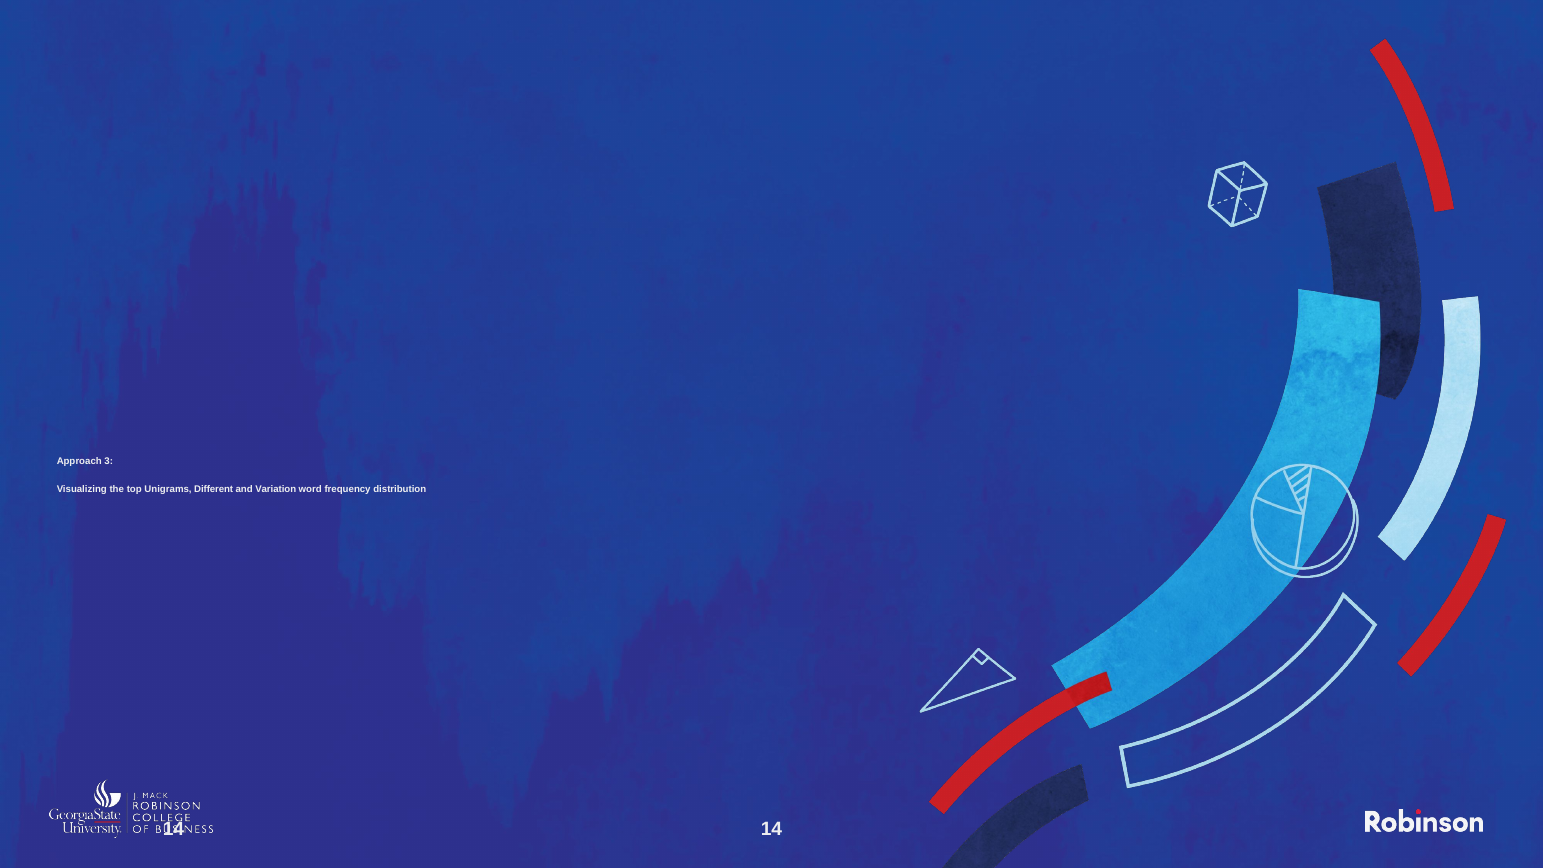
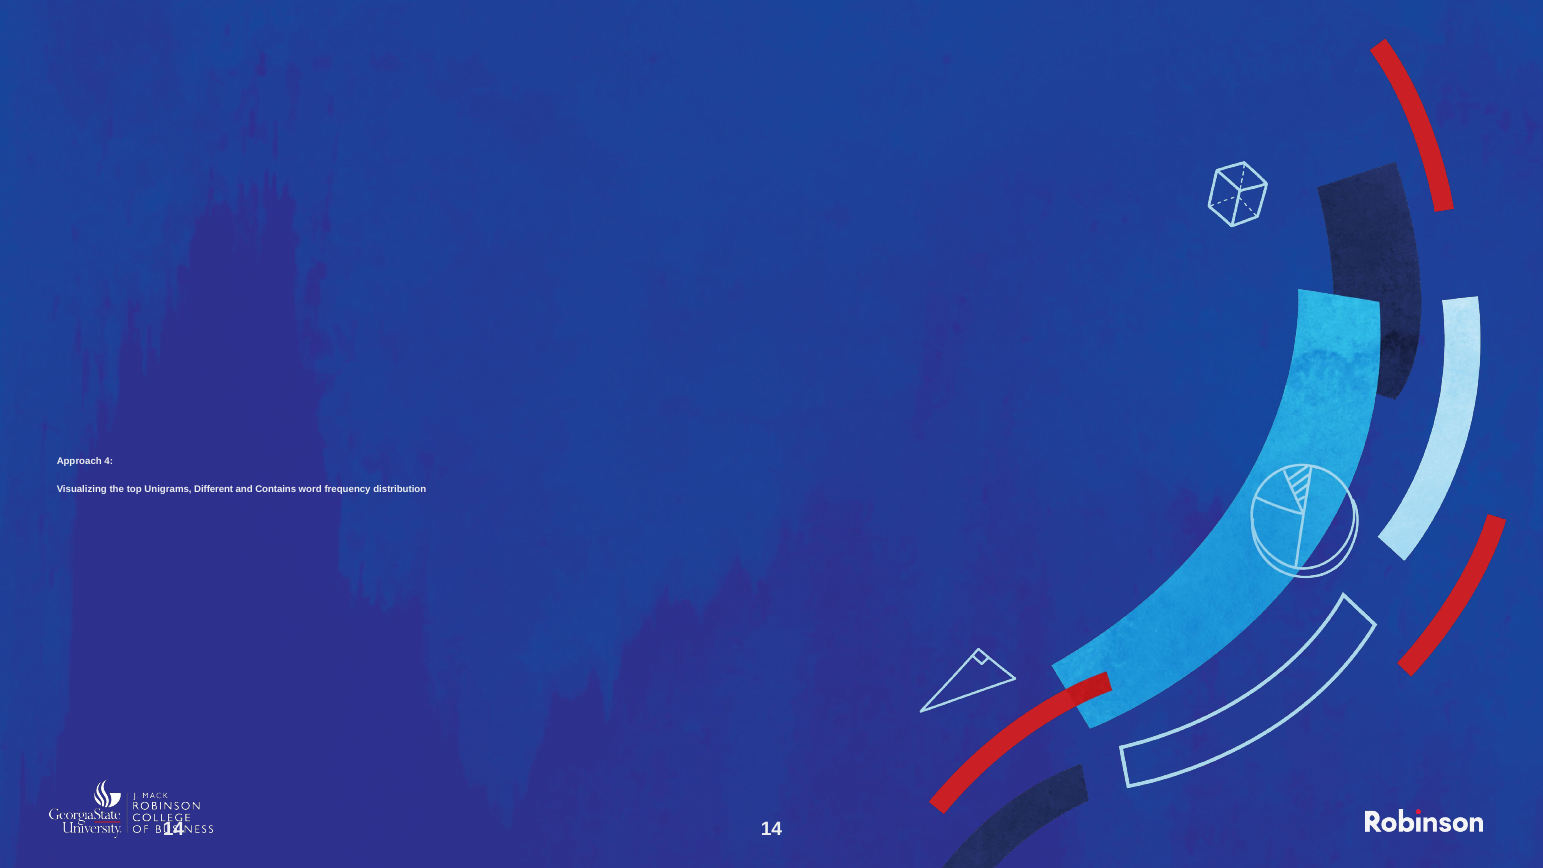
3: 3 -> 4 (109, 461)
Variation: Variation -> Contains (276, 490)
